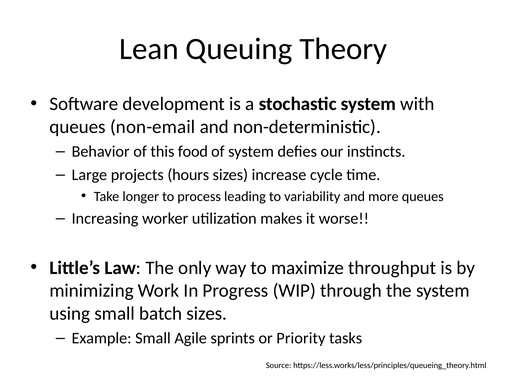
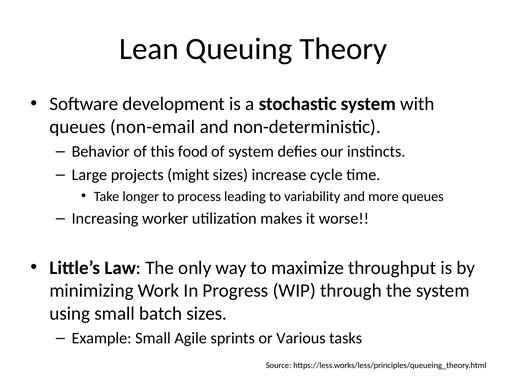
hours: hours -> might (188, 175)
Priority: Priority -> Various (301, 339)
